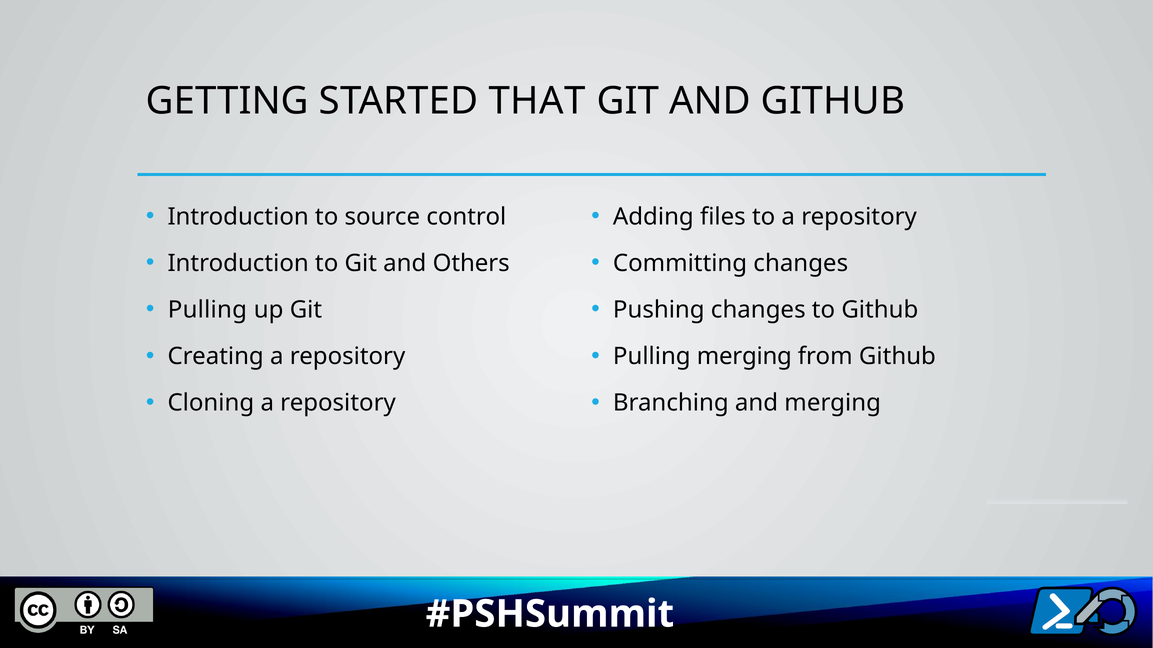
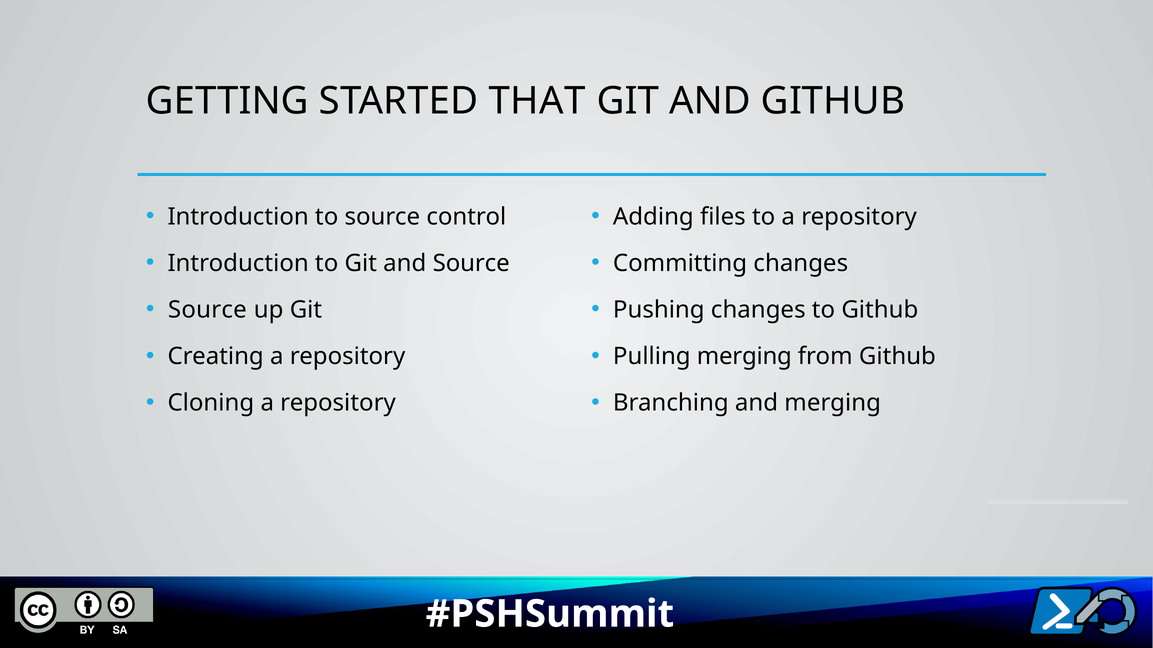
and Others: Others -> Source (471, 263)
Pulling: Pulling -> Source (207, 310)
